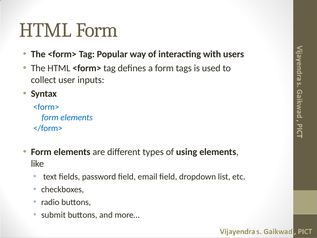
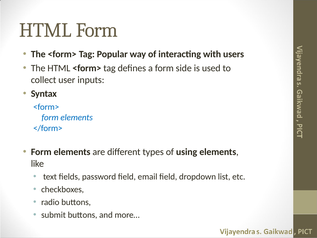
tags: tags -> side (184, 68)
